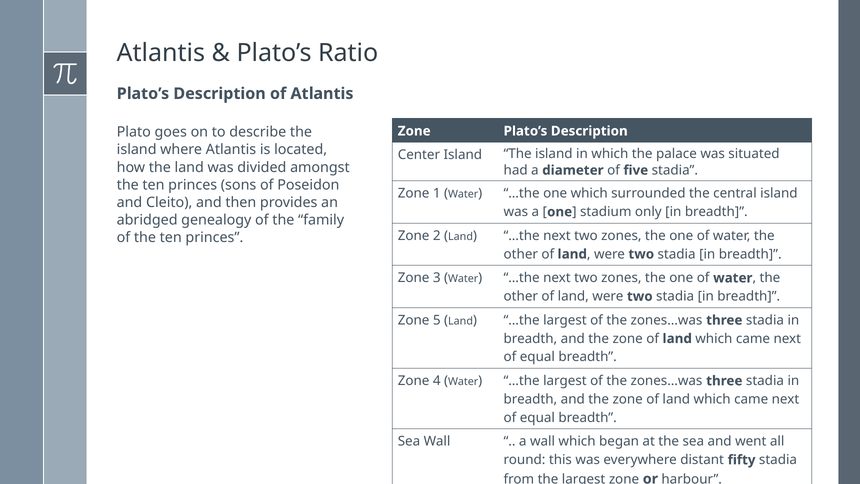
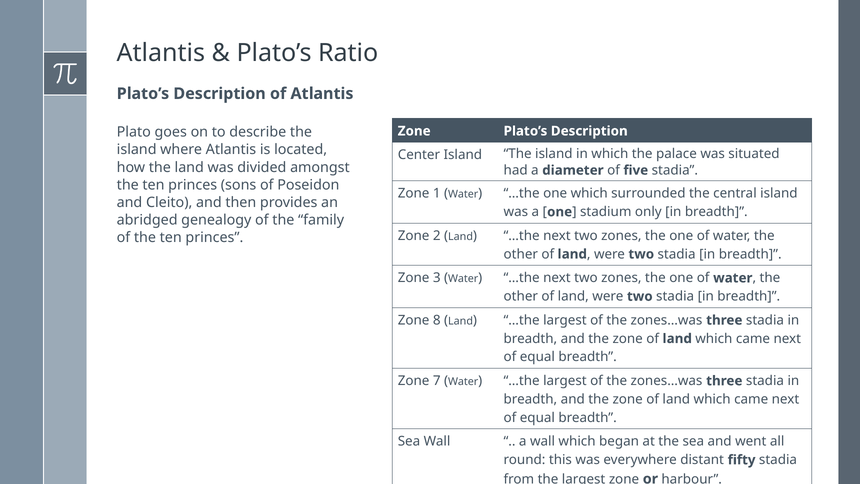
5: 5 -> 8 (437, 320)
4: 4 -> 7 (437, 381)
